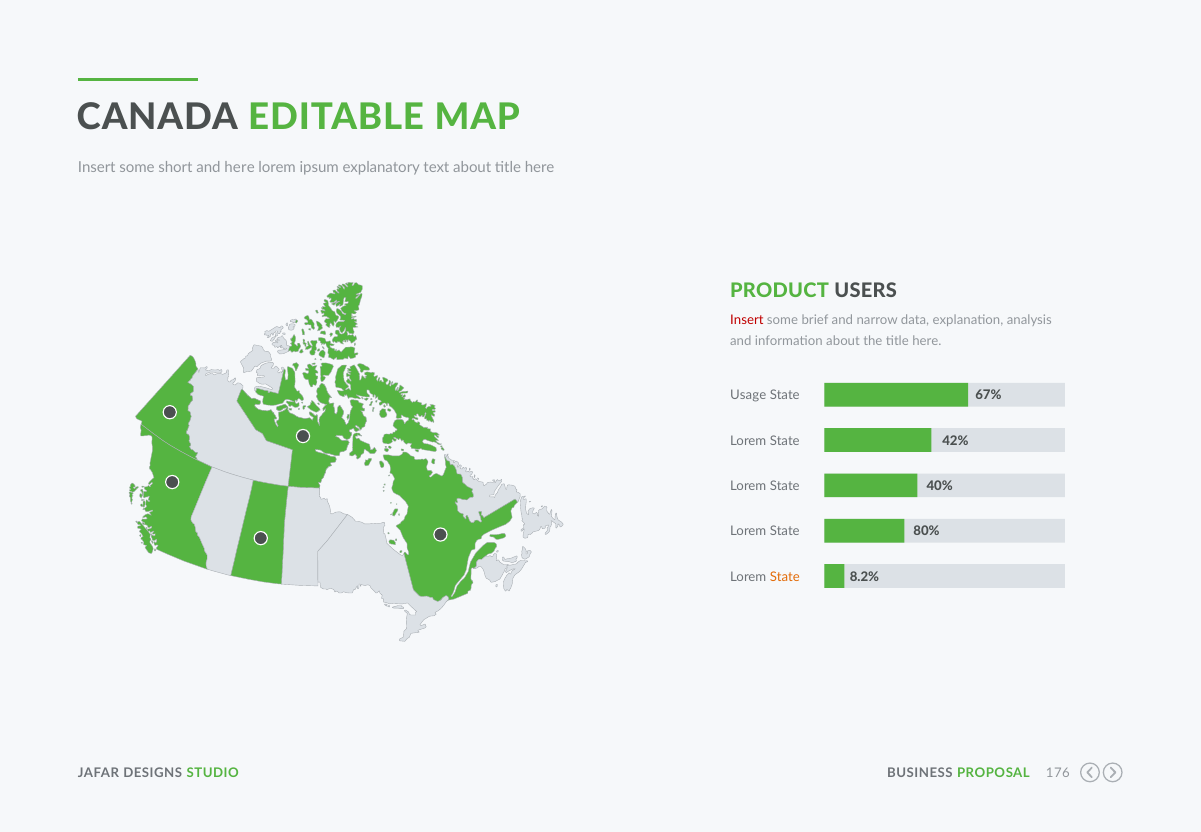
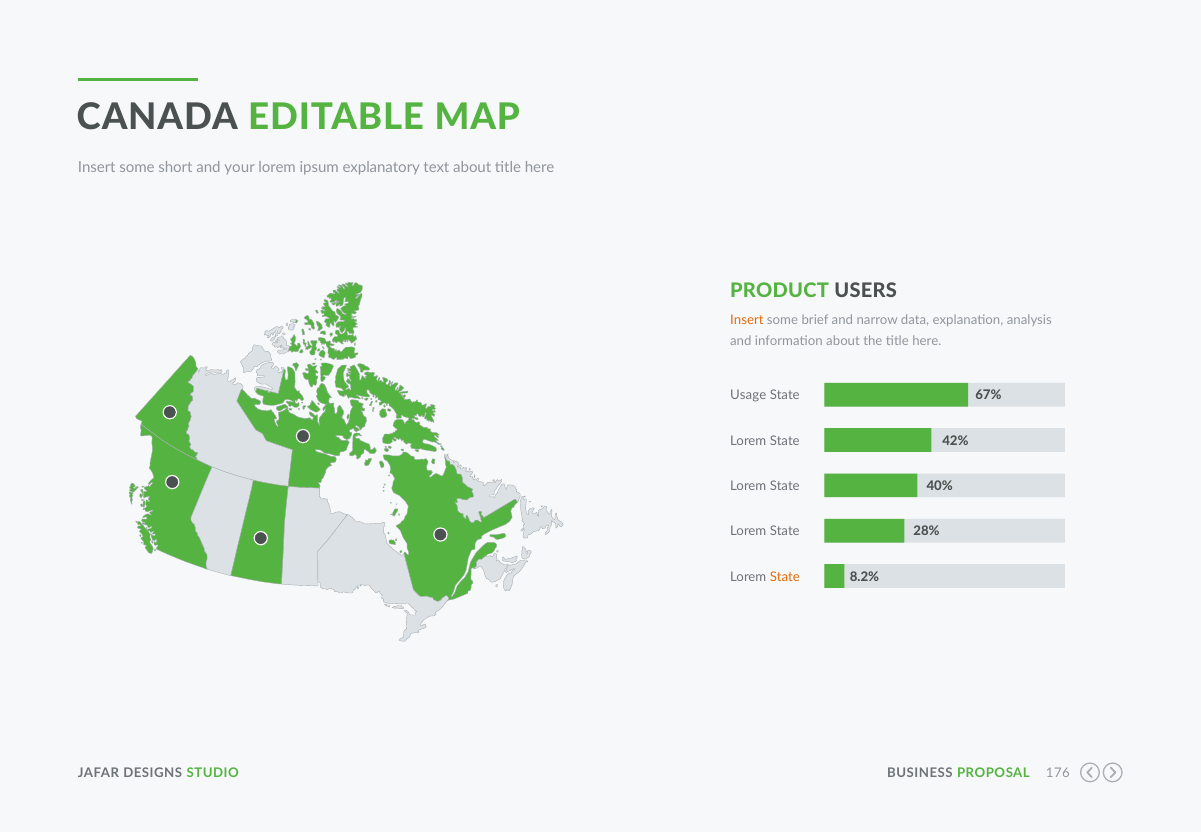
and here: here -> your (240, 167)
Insert colour: red -> orange (747, 320)
80%: 80% -> 28% (927, 531)
